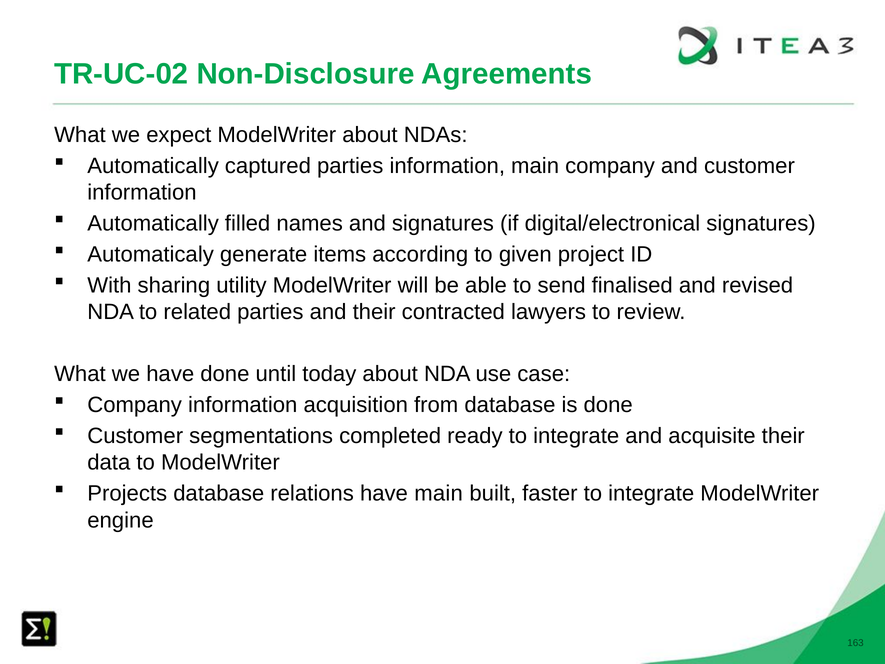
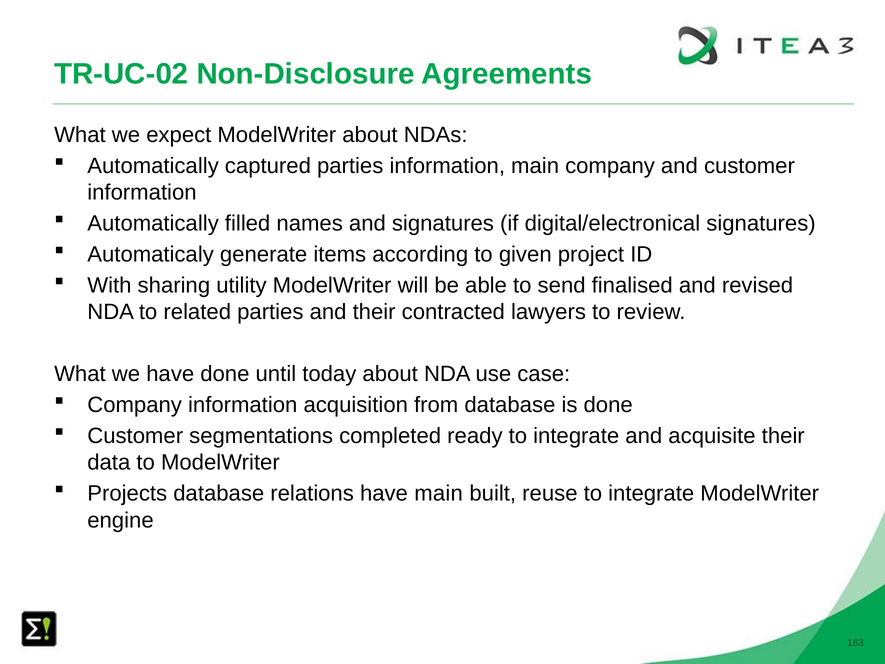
faster: faster -> reuse (550, 493)
